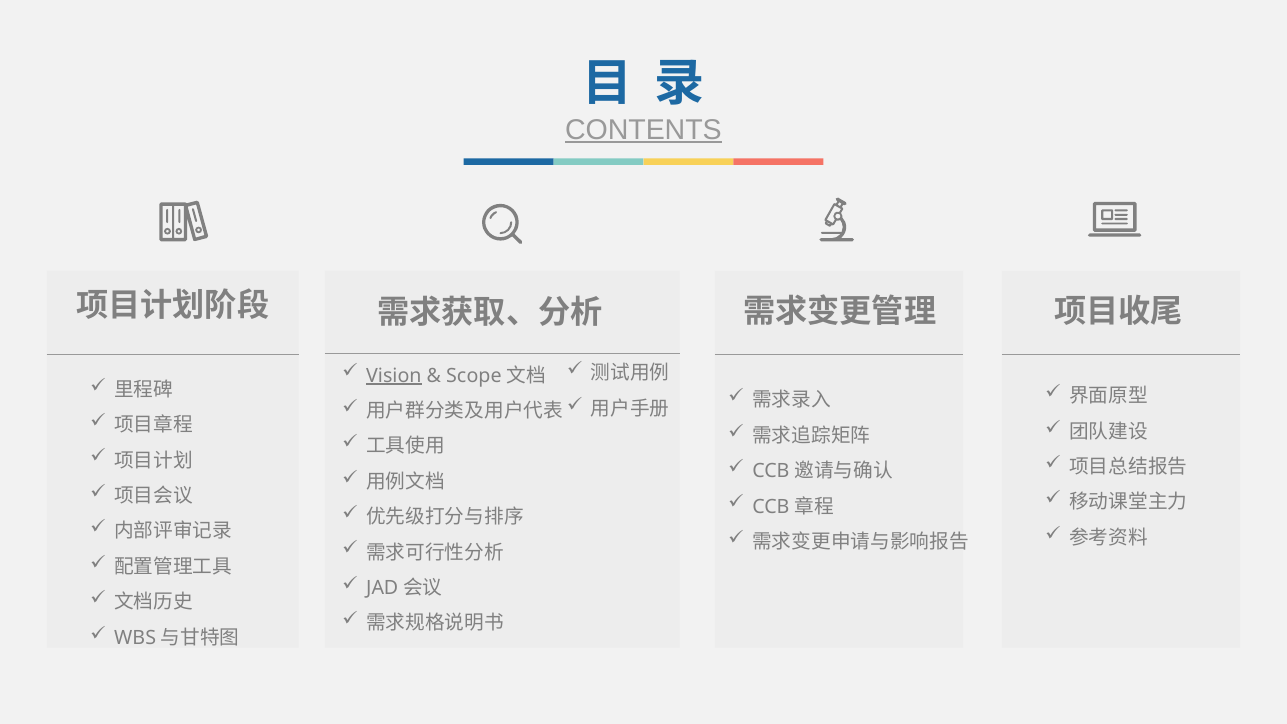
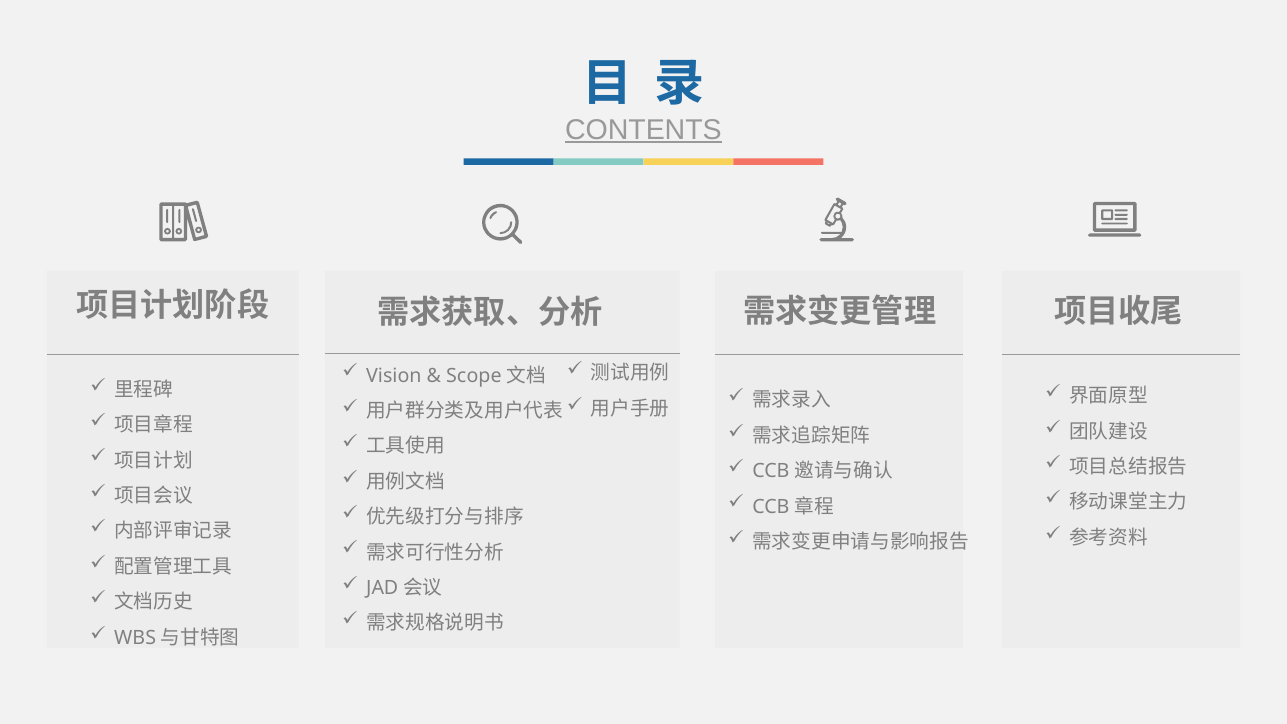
Vision underline: present -> none (394, 376)
